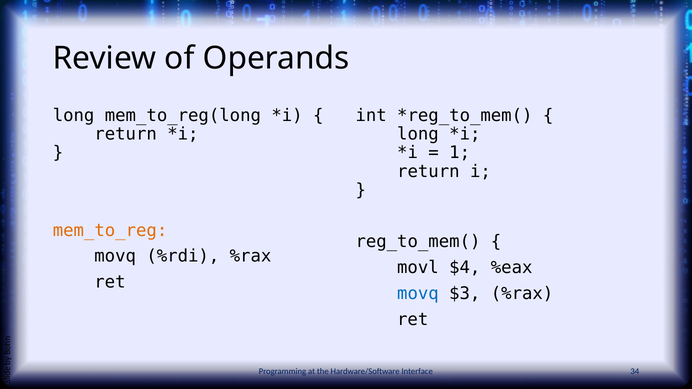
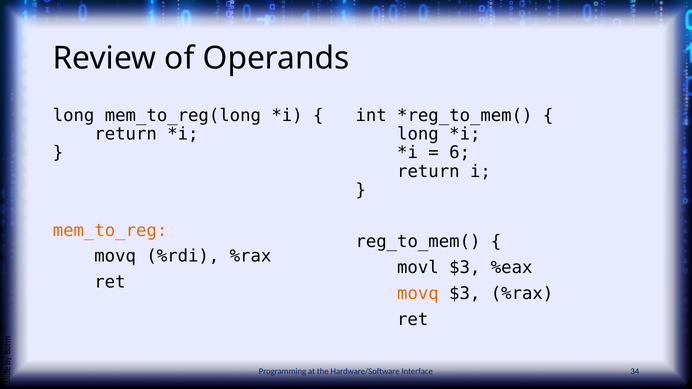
1: 1 -> 6 (460, 153)
movl $4: $4 -> $3 (465, 268)
movq colour: blue -> orange (418, 294)
